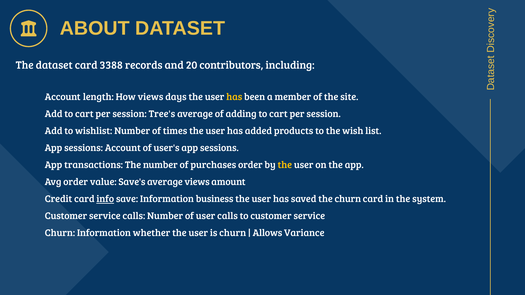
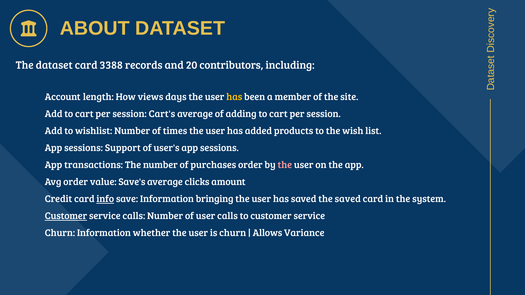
Tree's: Tree's -> Cart's (162, 114)
sessions Account: Account -> Support (123, 148)
the colour: yellow -> pink (285, 165)
average views: views -> clicks (197, 182)
business: business -> bringing (215, 199)
the churn: churn -> saved (348, 199)
Customer underline: none -> present (66, 216)
